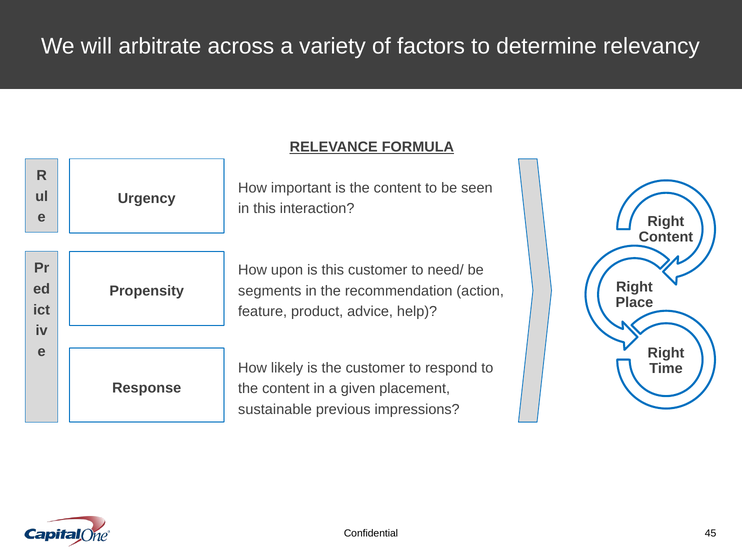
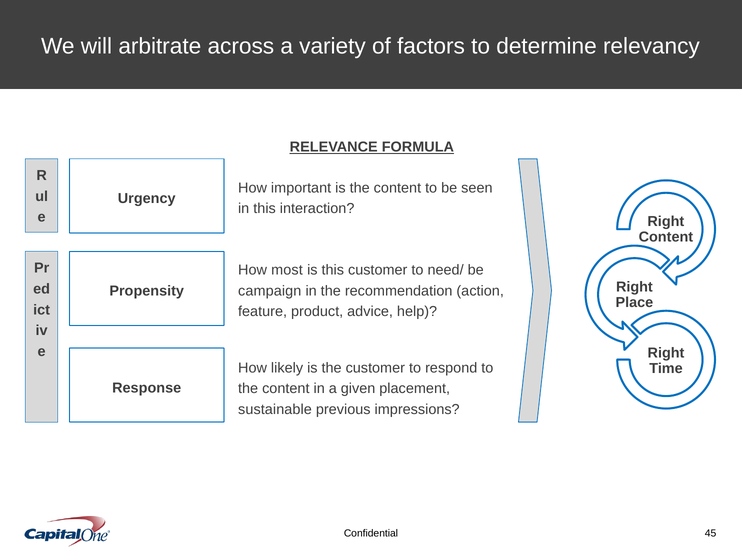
upon: upon -> most (287, 270)
segments: segments -> campaign (270, 291)
